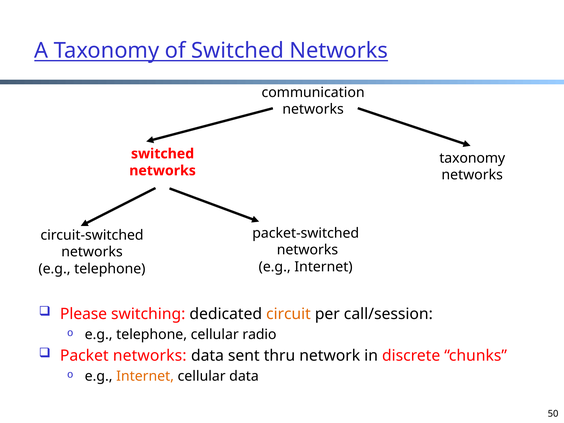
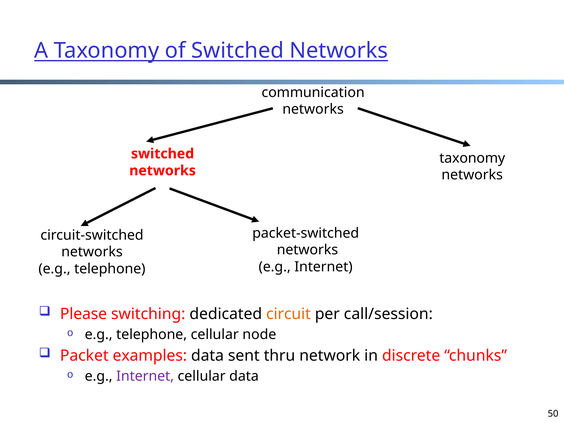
radio: radio -> node (259, 335)
Packet networks: networks -> examples (150, 356)
Internet colour: orange -> purple (145, 376)
